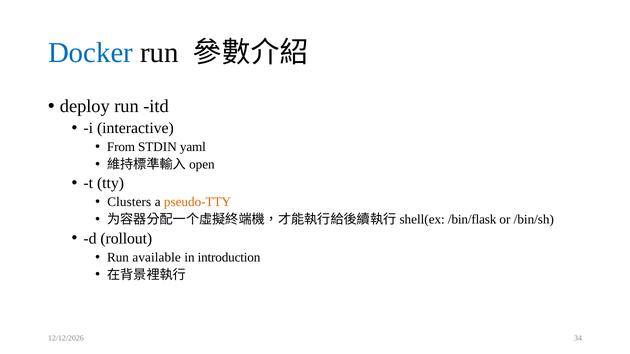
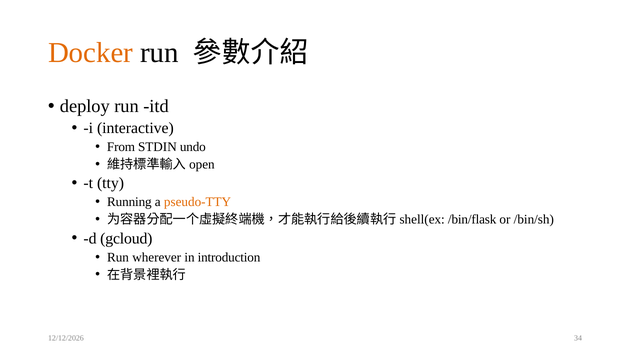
Docker colour: blue -> orange (90, 53)
yaml: yaml -> undo (193, 147)
Clusters: Clusters -> Running (129, 202)
rollout: rollout -> gcloud (126, 239)
available: available -> wherever (157, 258)
